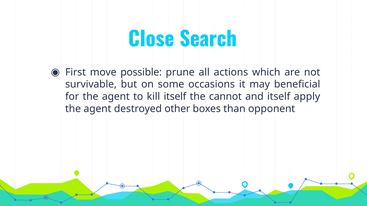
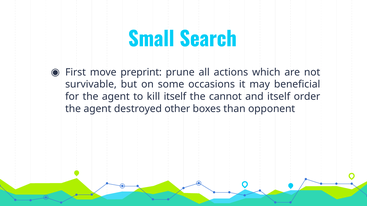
Close: Close -> Small (151, 40)
possible: possible -> preprint (141, 72)
apply: apply -> order (307, 97)
